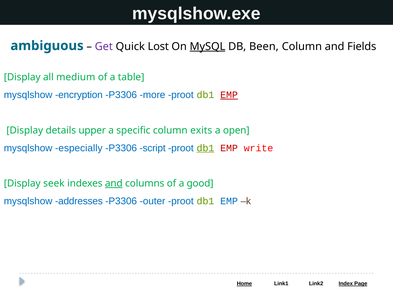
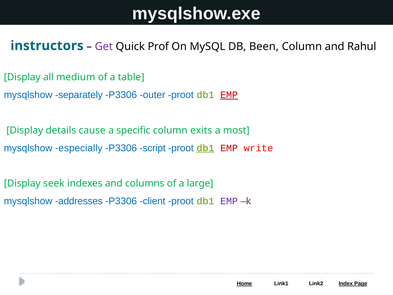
ambiguous: ambiguous -> instructors (47, 46)
Lost: Lost -> Prof (158, 46)
MySQL underline: present -> none (207, 46)
Fields: Fields -> Rahul (362, 46)
encryption: encryption -> separately (79, 95)
more: more -> outer (152, 95)
upper: upper -> cause (92, 130)
open: open -> most (236, 130)
and underline: present -> none (114, 183)
good: good -> large (200, 183)
outer: outer -> client (153, 201)
EMP colour: blue -> purple (229, 201)
